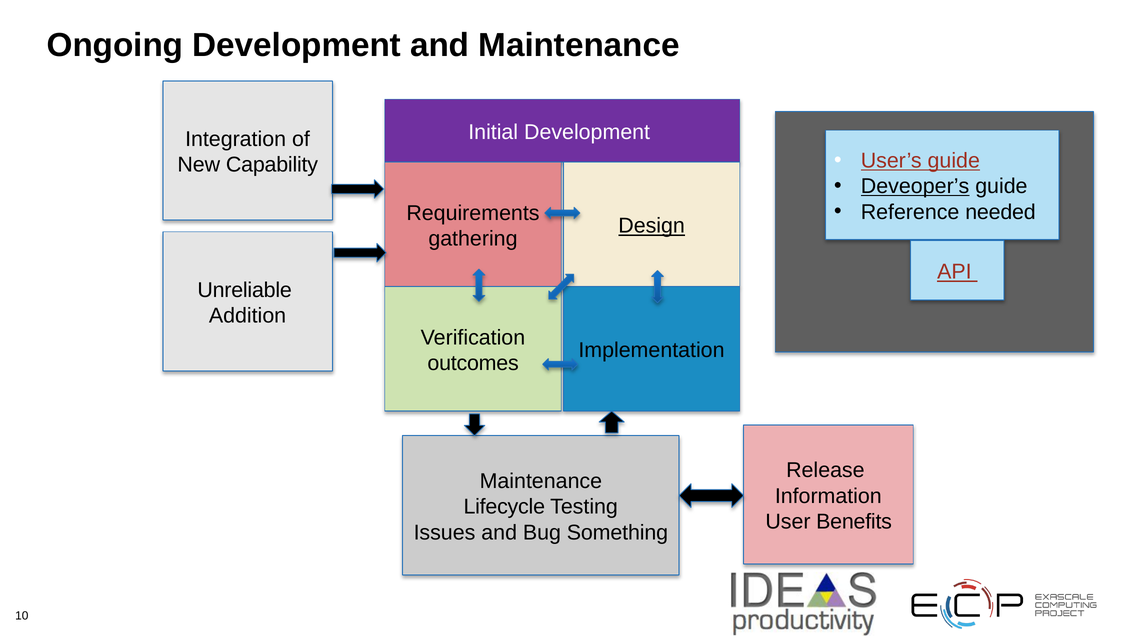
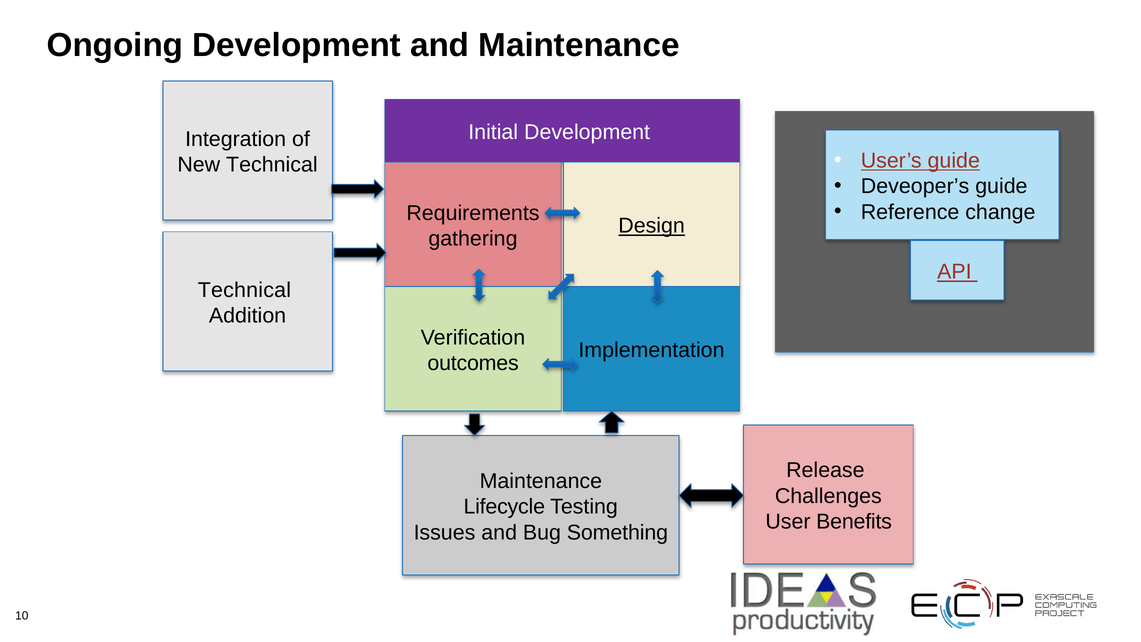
New Capability: Capability -> Technical (272, 165)
Deveoper’s underline: present -> none (915, 186)
needed: needed -> change (1000, 212)
Unreliable: Unreliable -> Technical (244, 290)
Information: Information -> Challenges (828, 496)
